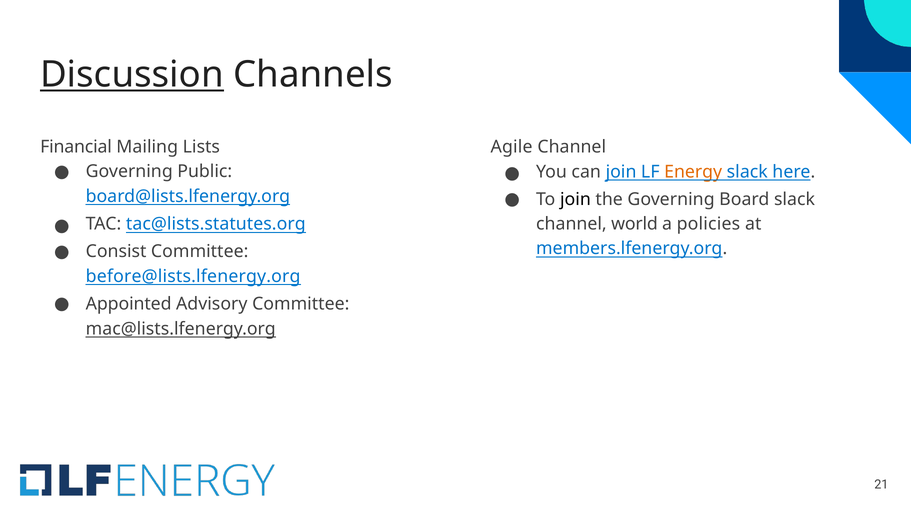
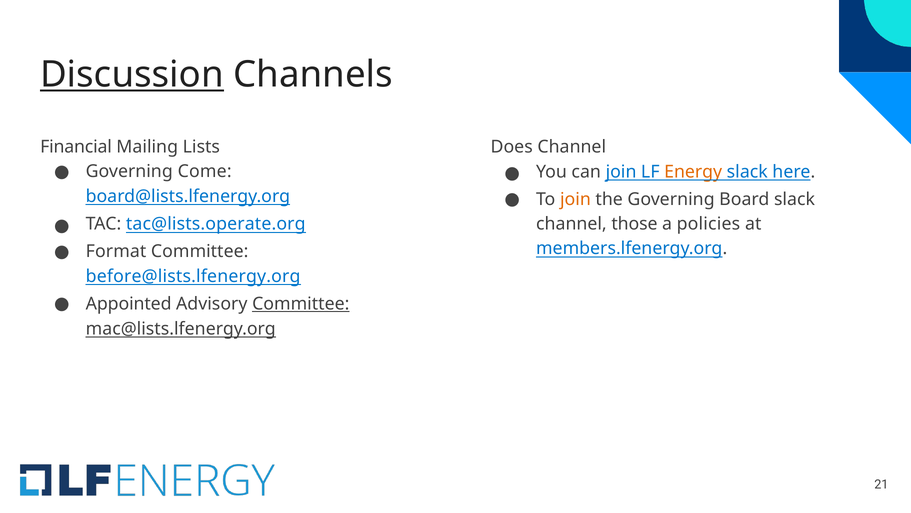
Agile: Agile -> Does (512, 147)
Public: Public -> Come (205, 171)
join colour: black -> orange (575, 199)
tac@lists.statutes.org: tac@lists.statutes.org -> tac@lists.operate.org (216, 224)
world: world -> those (634, 223)
Consist: Consist -> Format (116, 251)
Committee underline: none -> present (301, 303)
